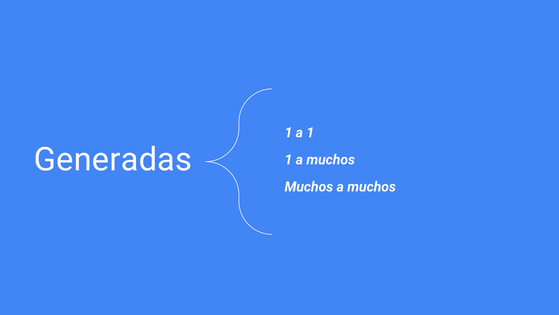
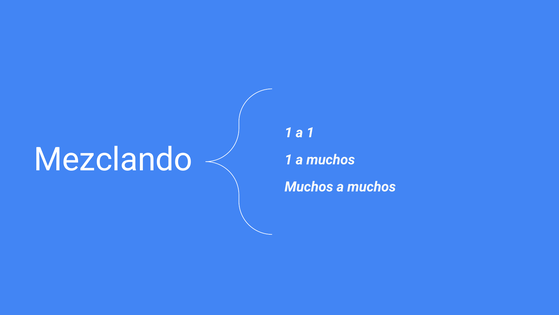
Generadas: Generadas -> Mezclando (113, 159)
